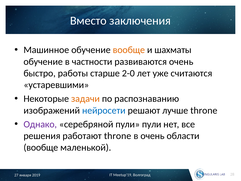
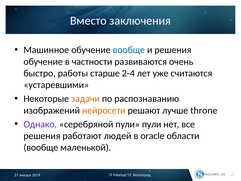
вообще colour: orange -> blue (129, 50)
и шахматы: шахматы -> решения (173, 50)
2-0: 2-0 -> 2-4 (128, 73)
нейросети colour: blue -> orange (104, 110)
работают throne: throne -> людей (118, 136)
в очень: очень -> oracle (152, 136)
